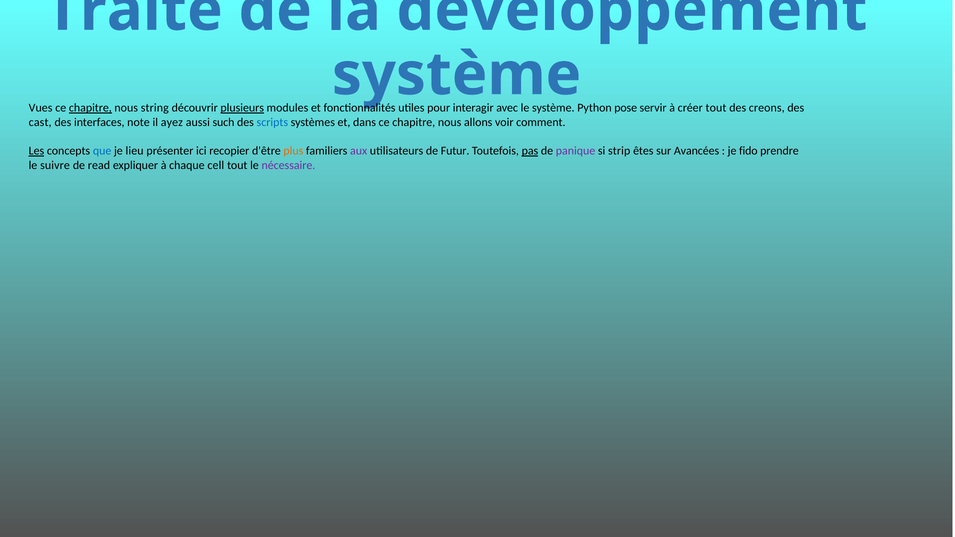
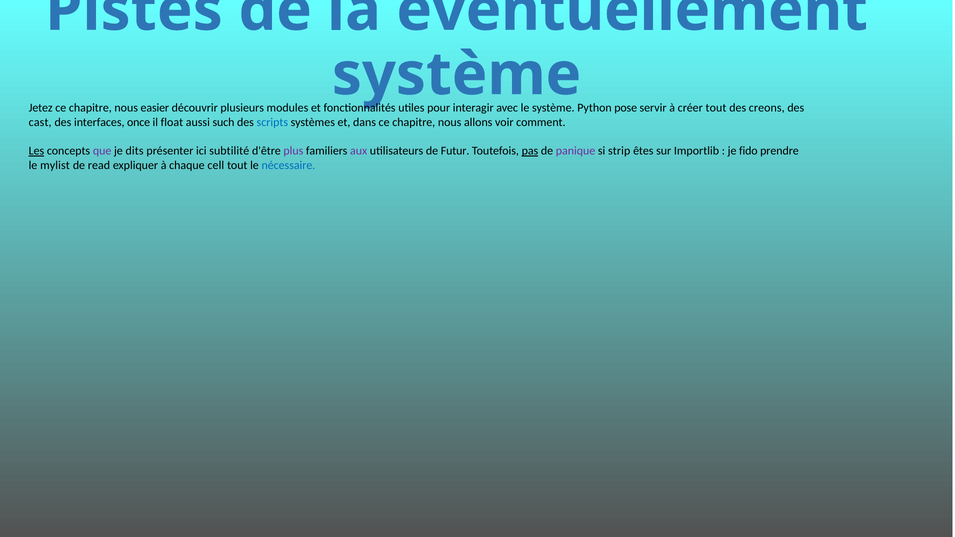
Traite: Traite -> Pistes (134, 10)
développement: développement -> éventuellement (632, 10)
Vues: Vues -> Jetez (41, 108)
chapitre underline: present -> none (90, 108)
string: string -> easier (155, 108)
plusieurs underline: present -> none (242, 108)
note: note -> once (139, 122)
ayez: ayez -> float (172, 122)
que colour: blue -> purple (102, 151)
lieu: lieu -> dits (135, 151)
recopier: recopier -> subtilité (229, 151)
plus colour: orange -> purple (293, 151)
Avancées: Avancées -> Importlib (696, 151)
suivre: suivre -> mylist (55, 165)
nécessaire colour: purple -> blue (288, 165)
